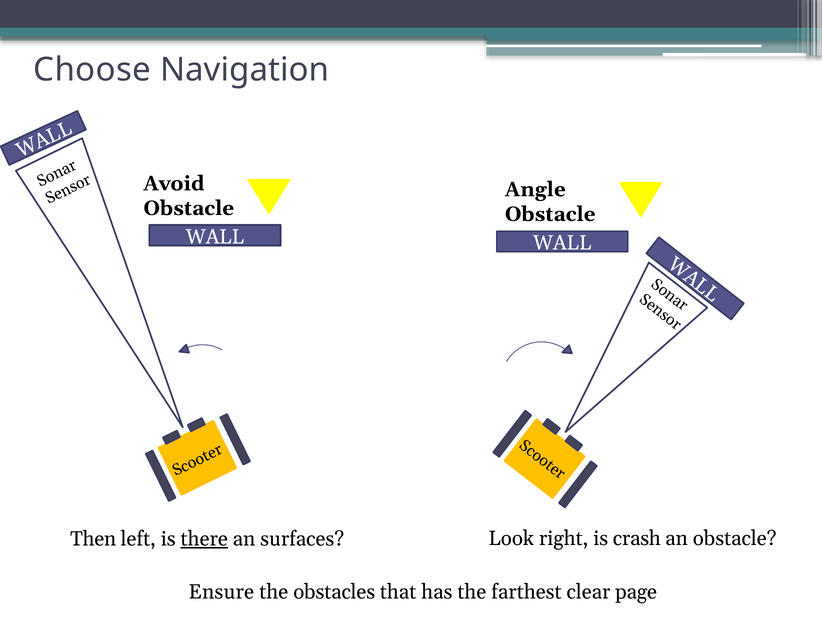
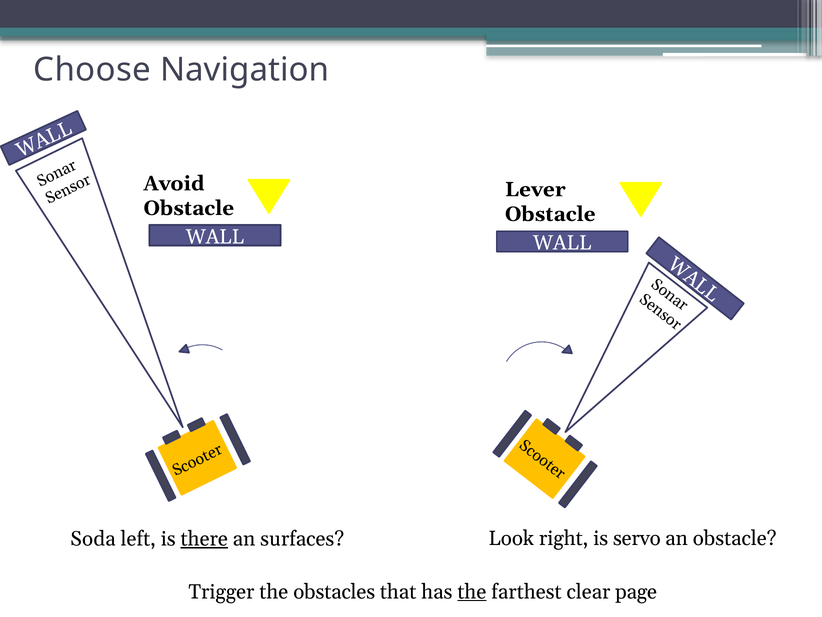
Angle: Angle -> Lever (535, 189)
crash: crash -> servo (637, 538)
Then: Then -> Soda (93, 538)
Ensure: Ensure -> Trigger (221, 591)
the underline: none -> present (472, 591)
